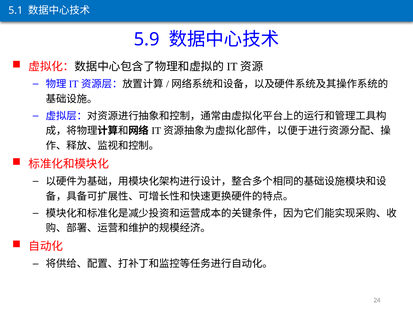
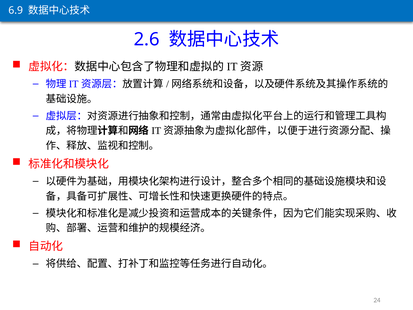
5.1: 5.1 -> 6.9 (16, 11)
5.9: 5.9 -> 2.6 (147, 40)
